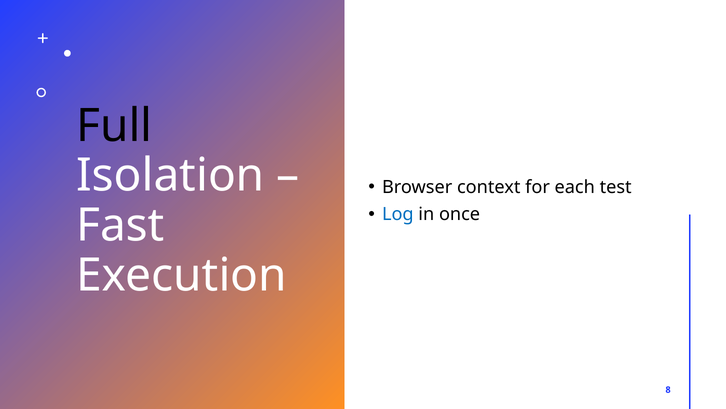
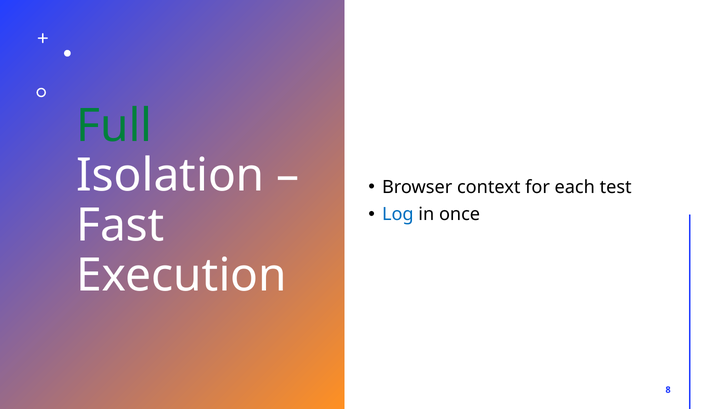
Full colour: black -> green (114, 126)
